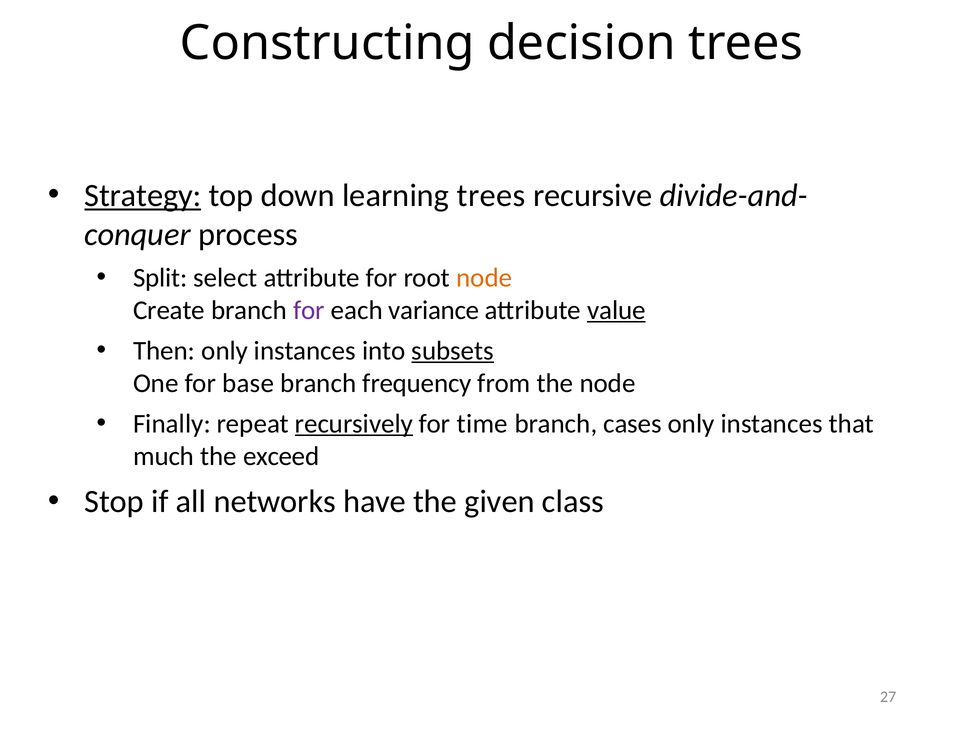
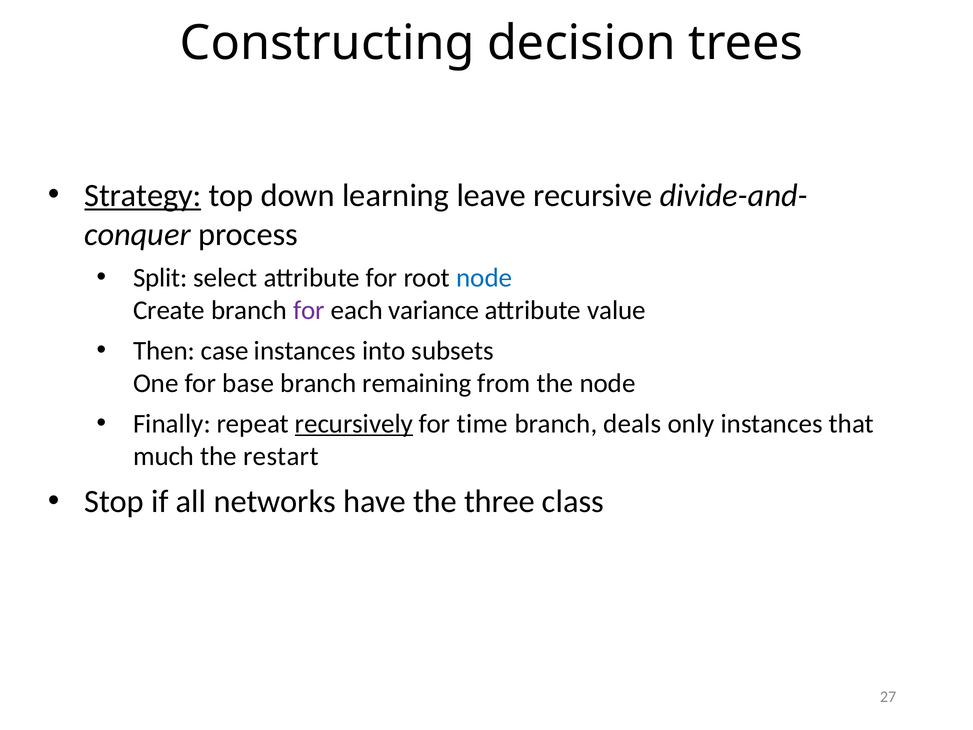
learning trees: trees -> leave (491, 195)
node colour: orange -> blue (484, 278)
value underline: present -> none (616, 310)
Then only: only -> case (225, 351)
subsets underline: present -> none (453, 351)
frequency: frequency -> remaining (417, 383)
cases: cases -> deals (632, 424)
exceed: exceed -> restart (281, 456)
given: given -> three (500, 502)
